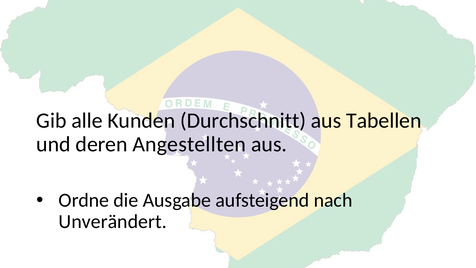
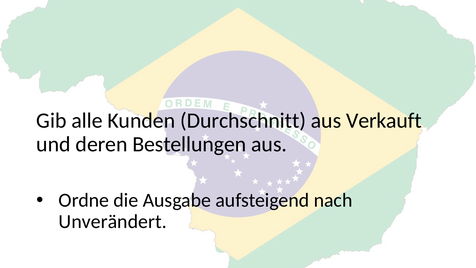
Tabellen: Tabellen -> Verkauft (384, 121)
Angestellten: Angestellten -> Bestellungen (189, 144)
